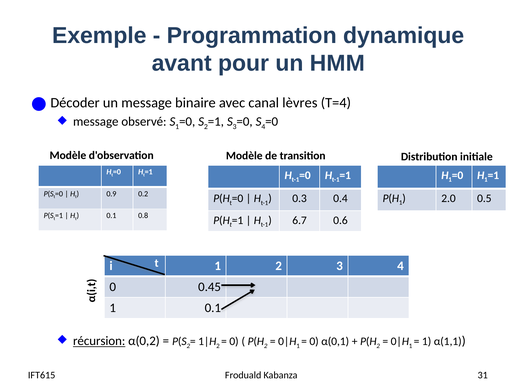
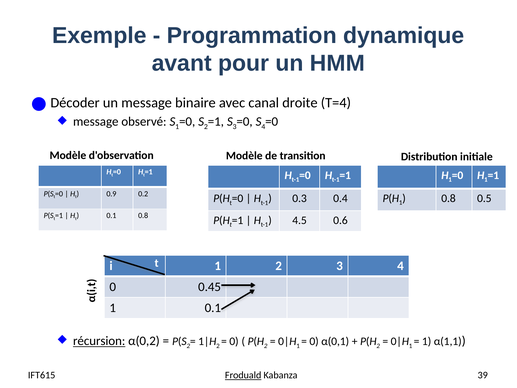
lèvres: lèvres -> droite (300, 103)
2.0: 2.0 -> 0.8 (448, 198)
6.7: 6.7 -> 4.5 (300, 220)
Froduald underline: none -> present (243, 375)
31: 31 -> 39 (483, 375)
